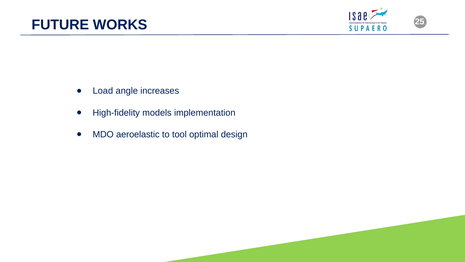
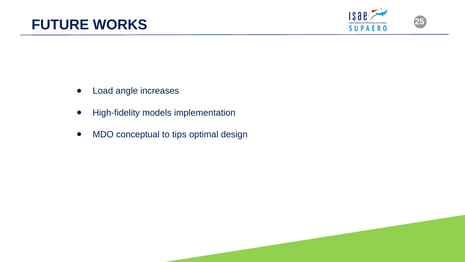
aeroelastic: aeroelastic -> conceptual (138, 134)
tool: tool -> tips (179, 134)
